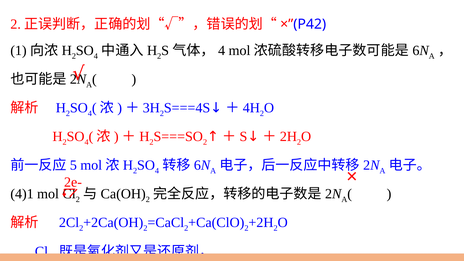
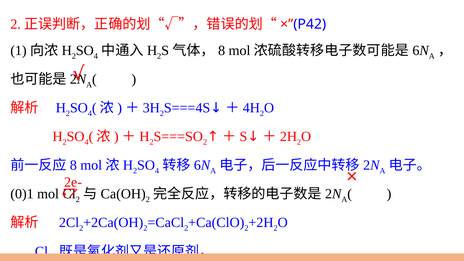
4: 4 -> 8 (222, 51)
5: 5 -> 8 (73, 165)
4)1: 4)1 -> 0)1 (22, 194)
